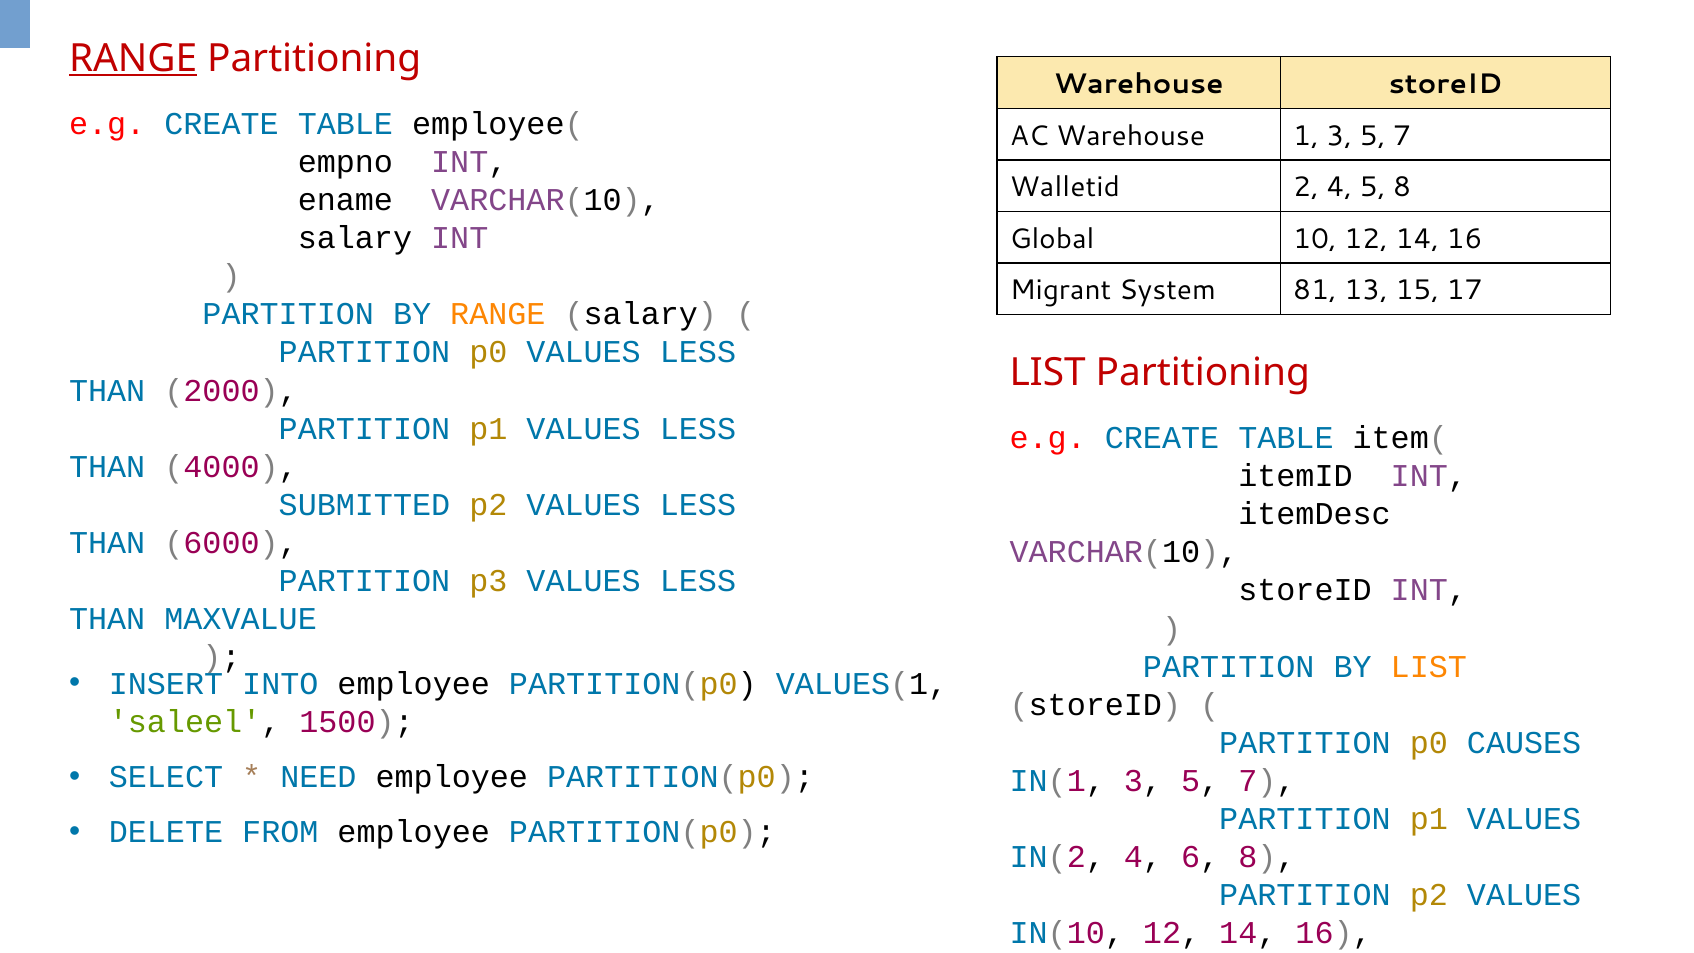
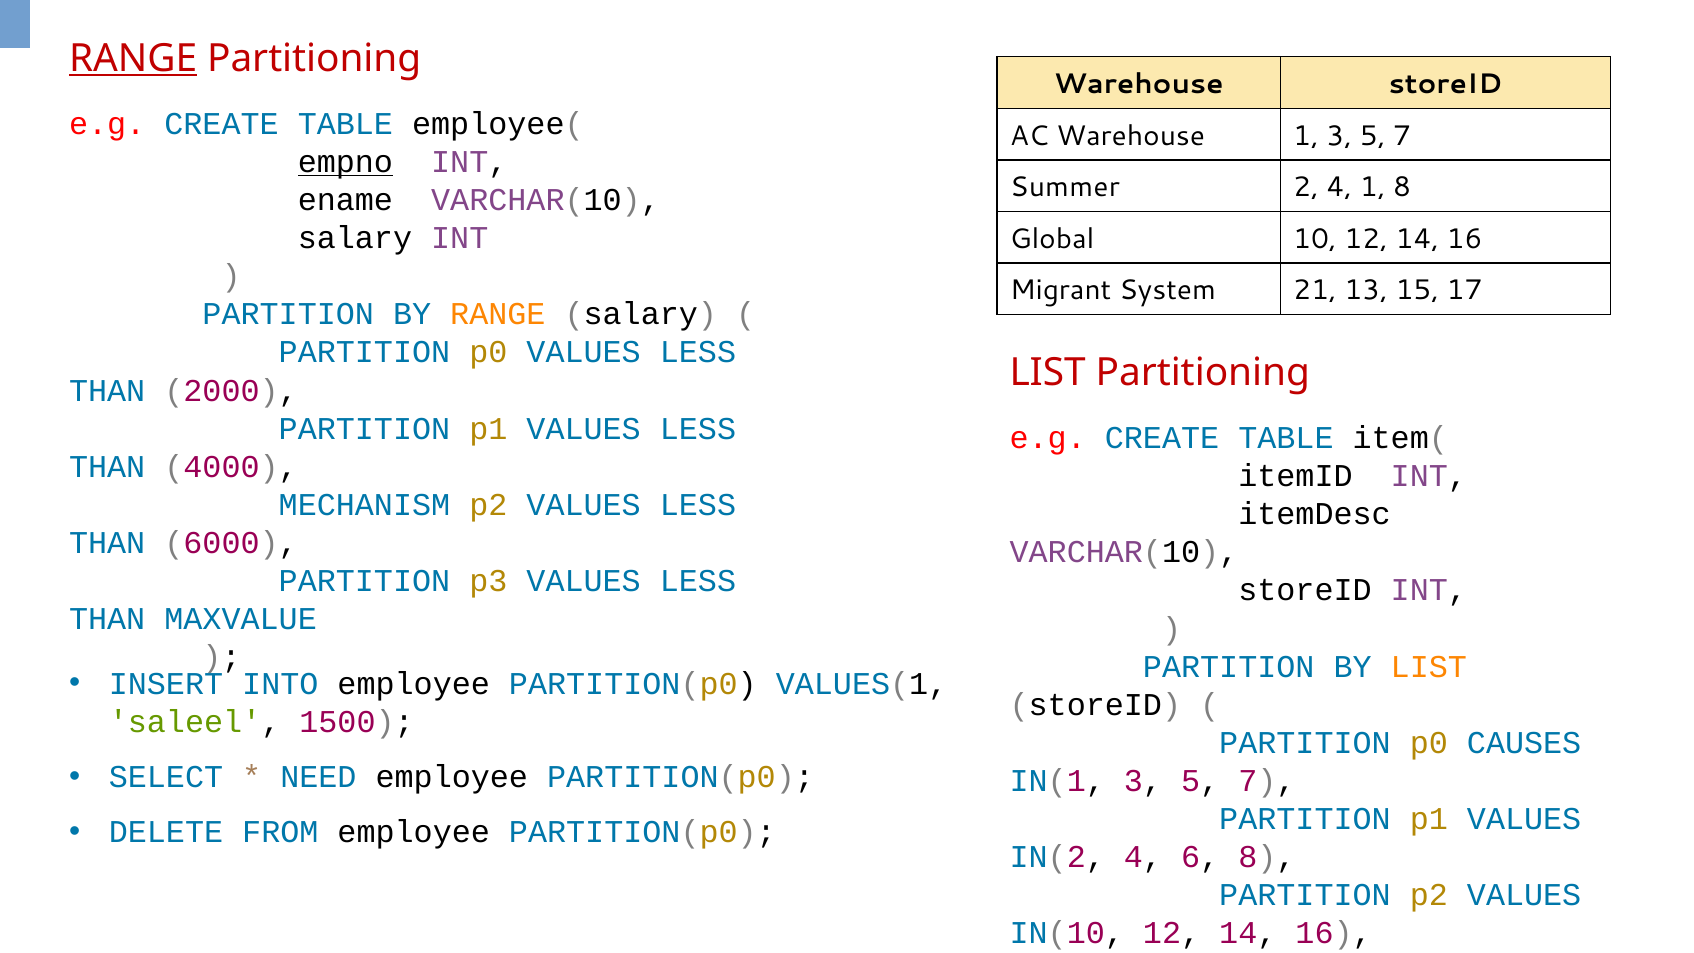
empno underline: none -> present (345, 162)
Walletid: Walletid -> Summer (1065, 188)
4 5: 5 -> 1 (1373, 188)
81: 81 -> 21 (1315, 291)
SUBMITTED: SUBMITTED -> MECHANISM (364, 505)
